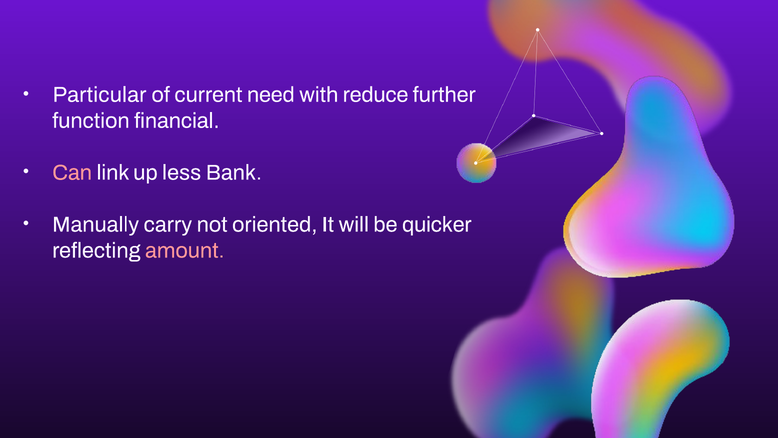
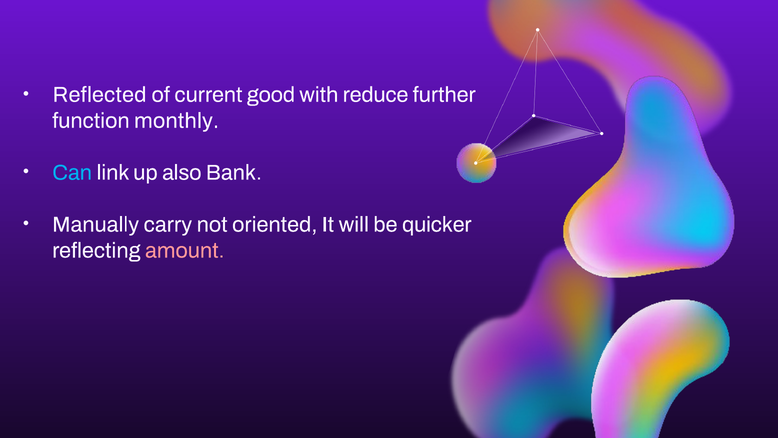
Particular: Particular -> Reflected (100, 95)
need: need -> good (271, 95)
financial: financial -> monthly (177, 121)
Can colour: pink -> light blue (72, 172)
less: less -> also (182, 172)
